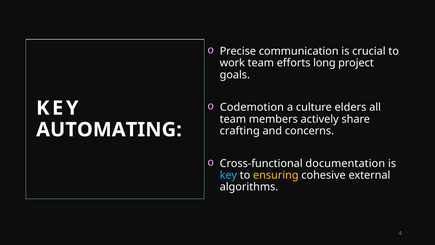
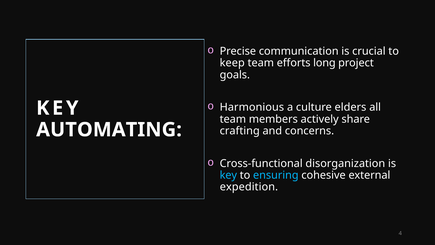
work: work -> keep (232, 63)
Codemotion: Codemotion -> Harmonious (252, 107)
documentation: documentation -> disorganization (345, 163)
ensuring colour: yellow -> light blue (276, 175)
algorithms: algorithms -> expedition (249, 187)
